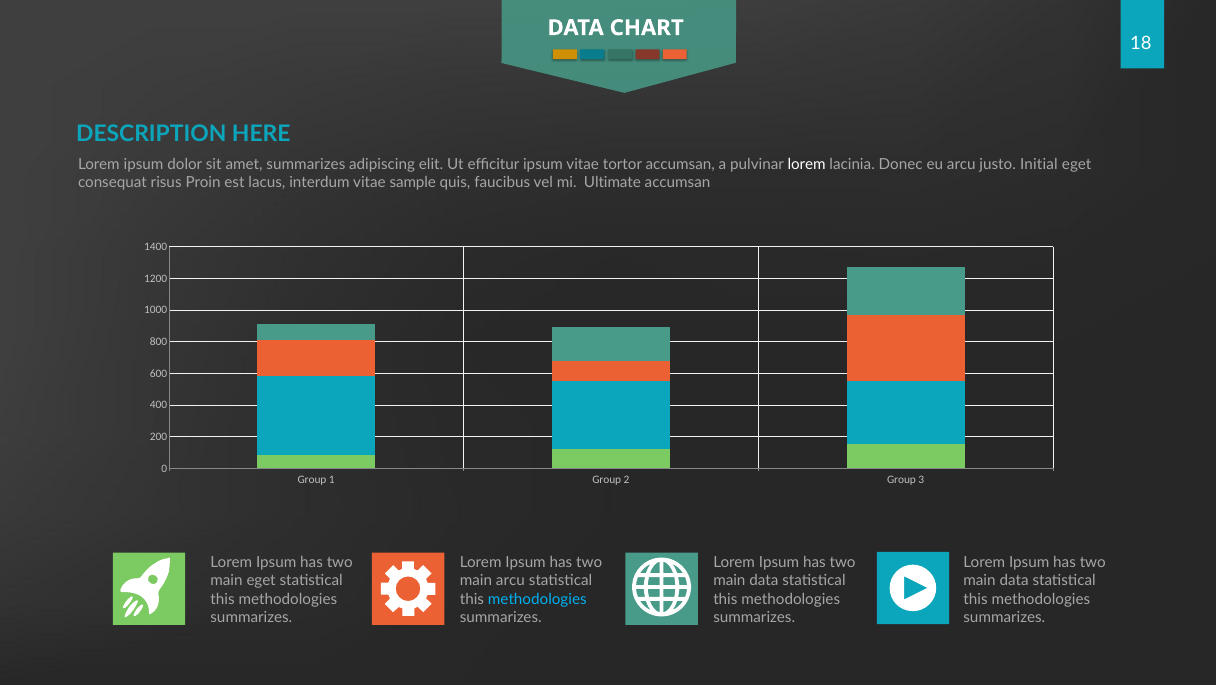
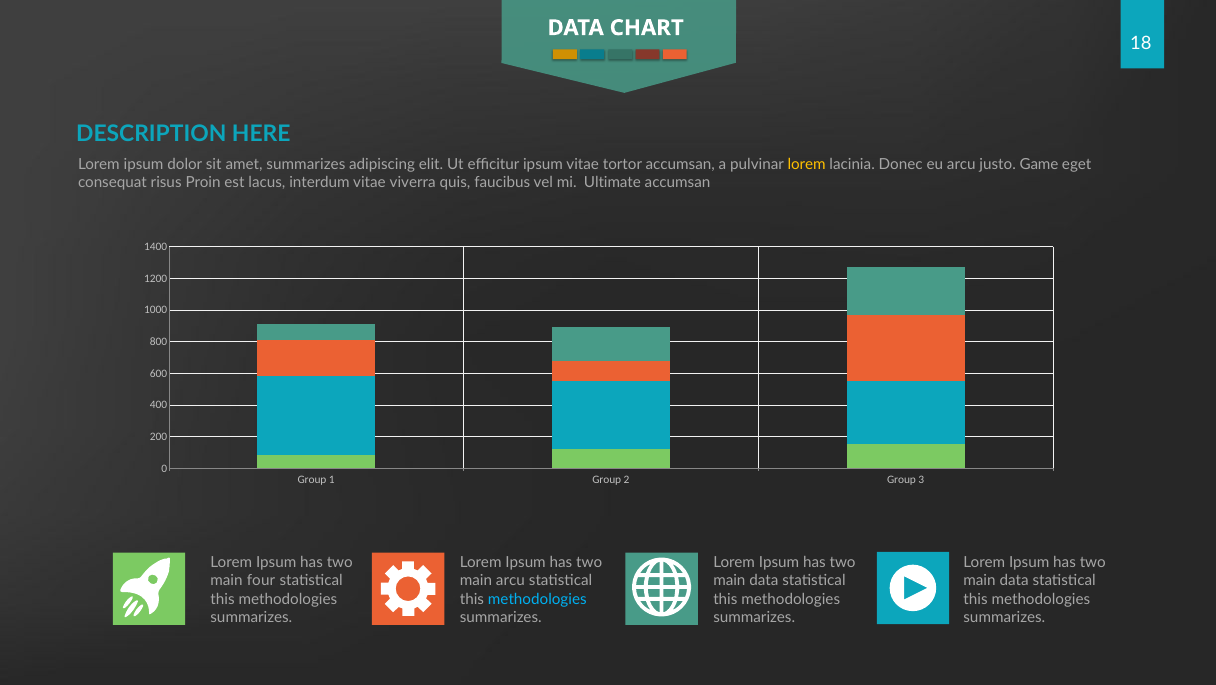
lorem colour: white -> yellow (807, 164)
Initial: Initial -> Game (1039, 164)
sample: sample -> viverra (413, 183)
main eget: eget -> four (261, 581)
